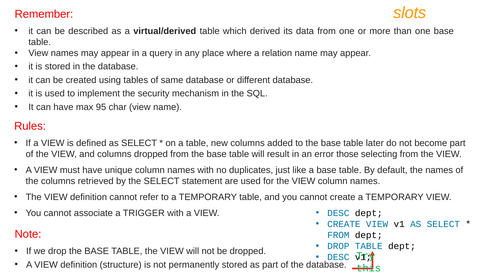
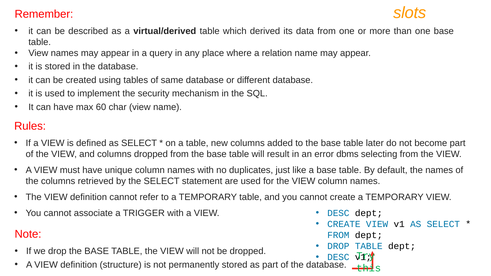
95: 95 -> 60 (101, 107)
those: those -> dbms (347, 154)
